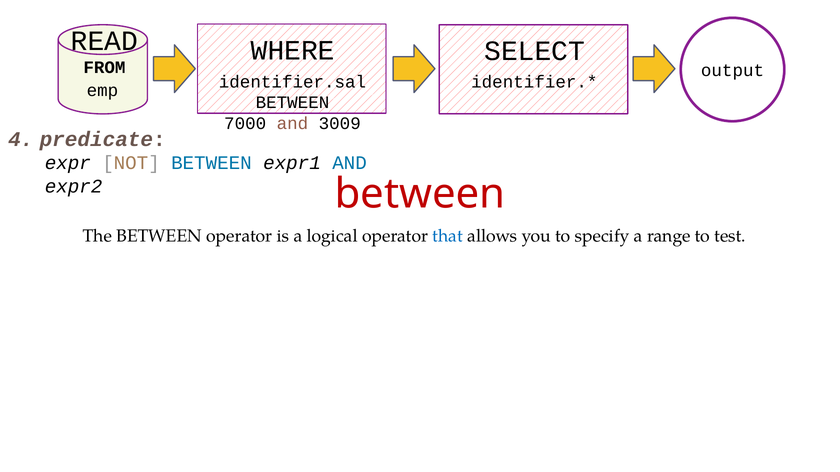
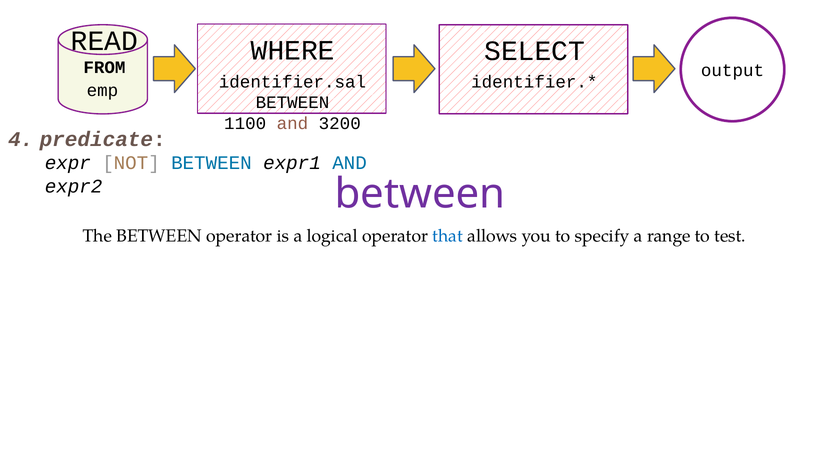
7000: 7000 -> 1100 (245, 124)
3009: 3009 -> 3200 (340, 124)
between colour: red -> purple (420, 194)
